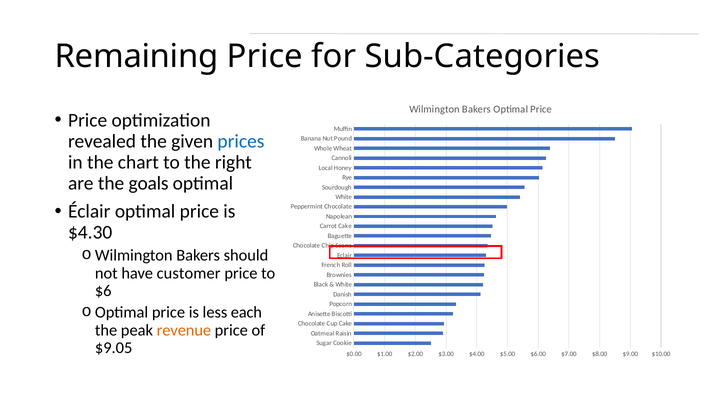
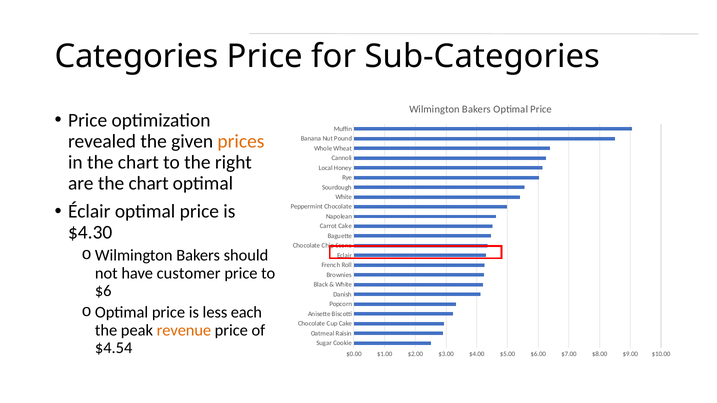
Remaining: Remaining -> Categories (137, 56)
prices colour: blue -> orange (241, 141)
are the goals: goals -> chart (149, 183)
$9.05: $9.05 -> $4.54 (114, 348)
